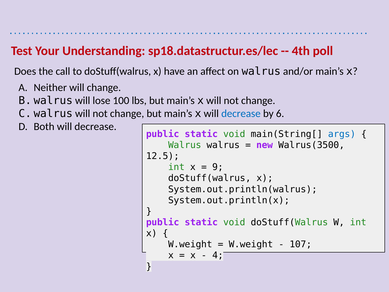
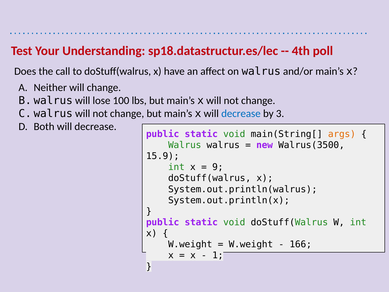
6: 6 -> 3 (280, 113)
args colour: blue -> orange (342, 134)
12.5: 12.5 -> 15.9 (163, 156)
107: 107 -> 166 (301, 244)
4: 4 -> 1 (218, 255)
